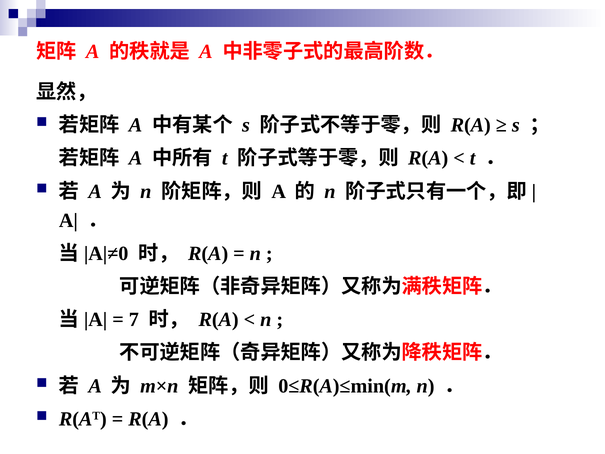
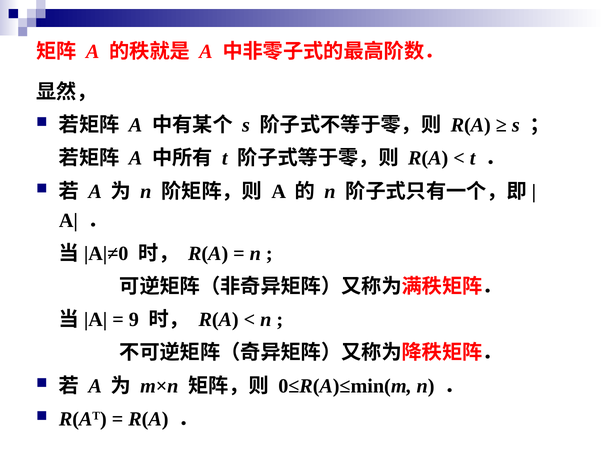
7: 7 -> 9 (134, 320)
